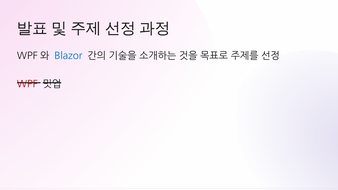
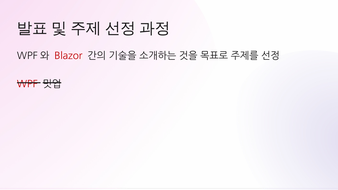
Blazor colour: blue -> red (68, 56)
